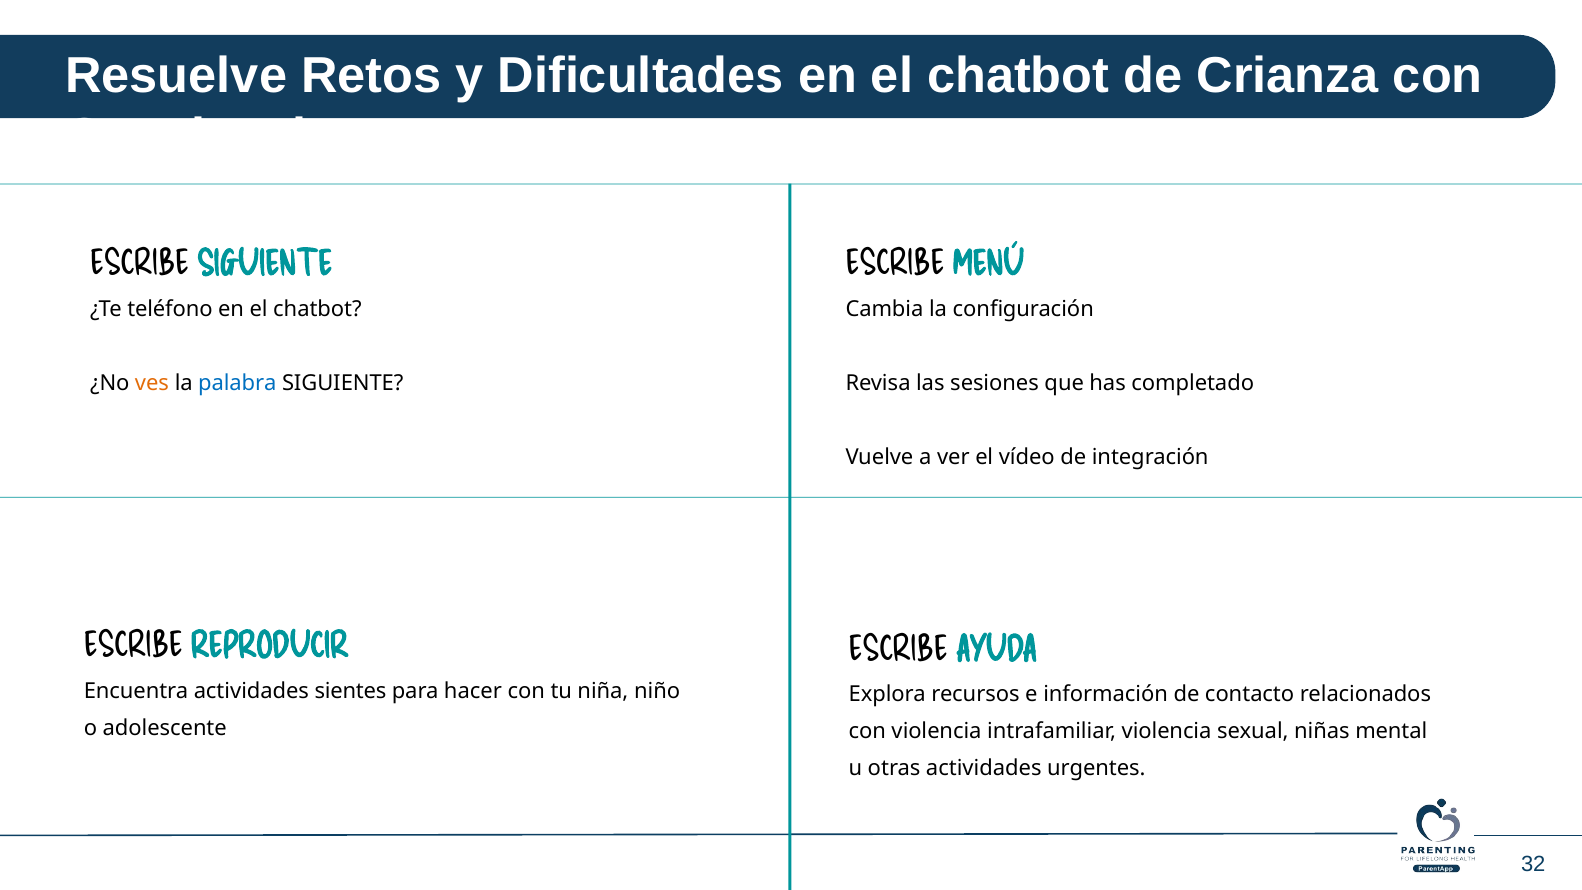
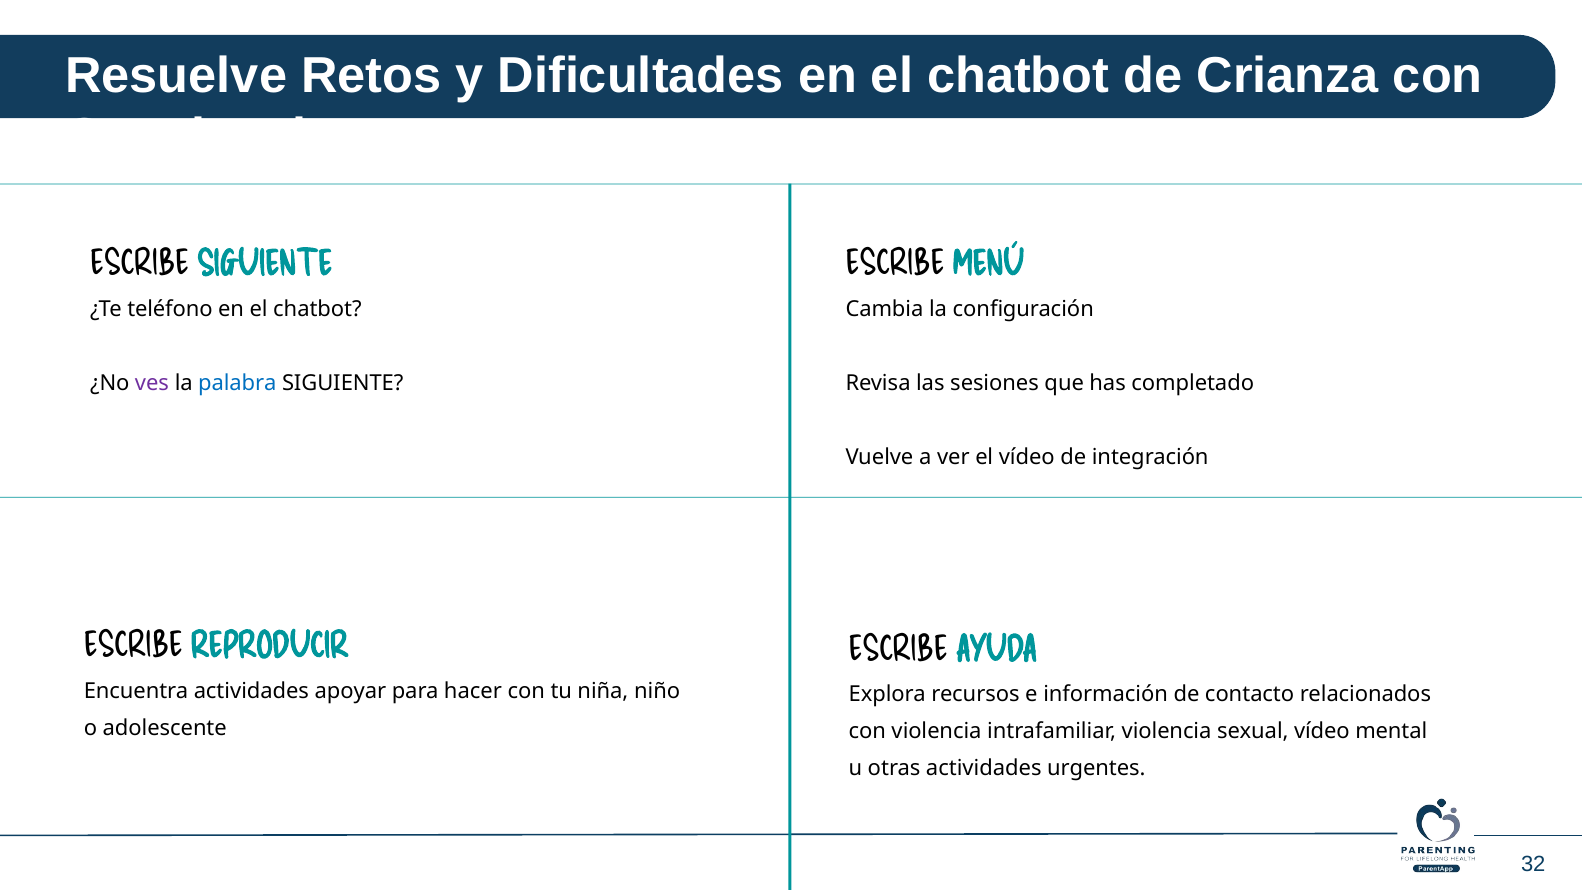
ves colour: orange -> purple (152, 383)
sientes: sientes -> apoyar (350, 691)
sexual niñas: niñas -> vídeo (1322, 731)
